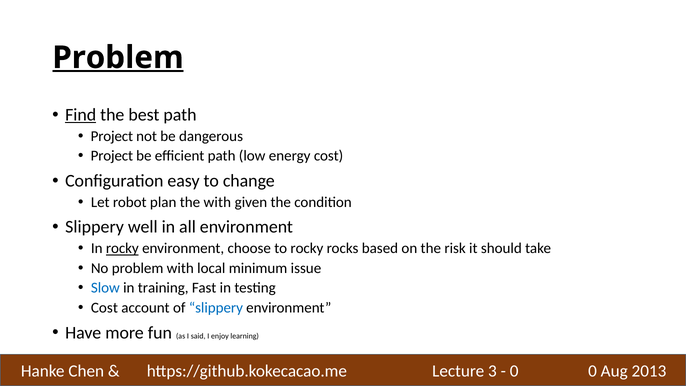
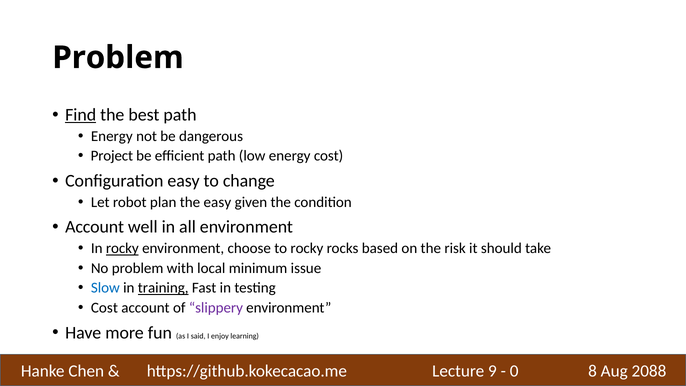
Problem underline: present -> none (118, 58)
Project: Project -> Energy (112, 136)
the with: with -> easy (217, 202)
Slippery: Slippery -> Account (95, 227)
training underline: none -> present (163, 288)
slippery colour: blue -> purple (216, 308)
3: 3 -> 9 (492, 371)
0 0: 0 -> 8 (593, 371)
2013: 2013 -> 2088 (649, 371)
